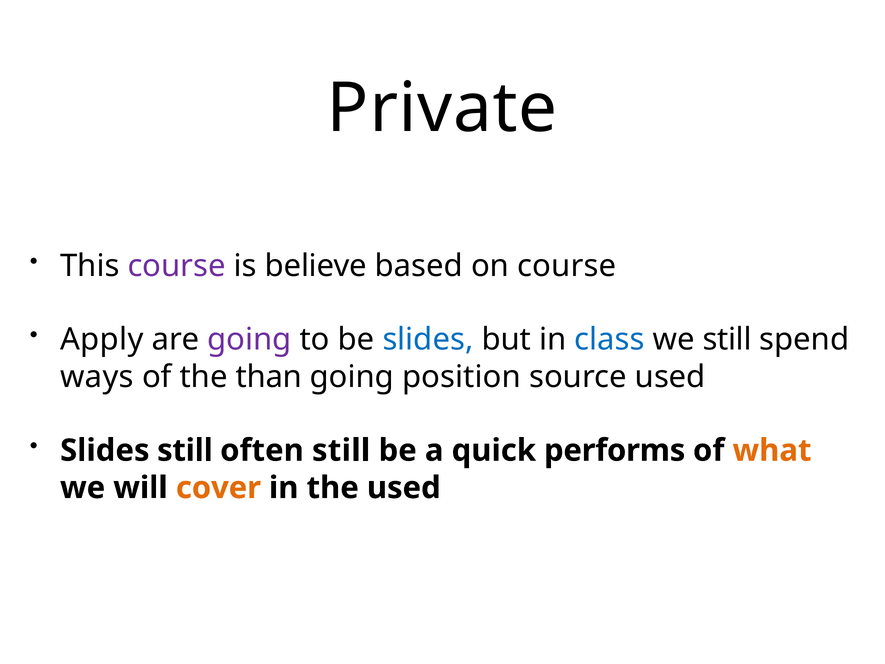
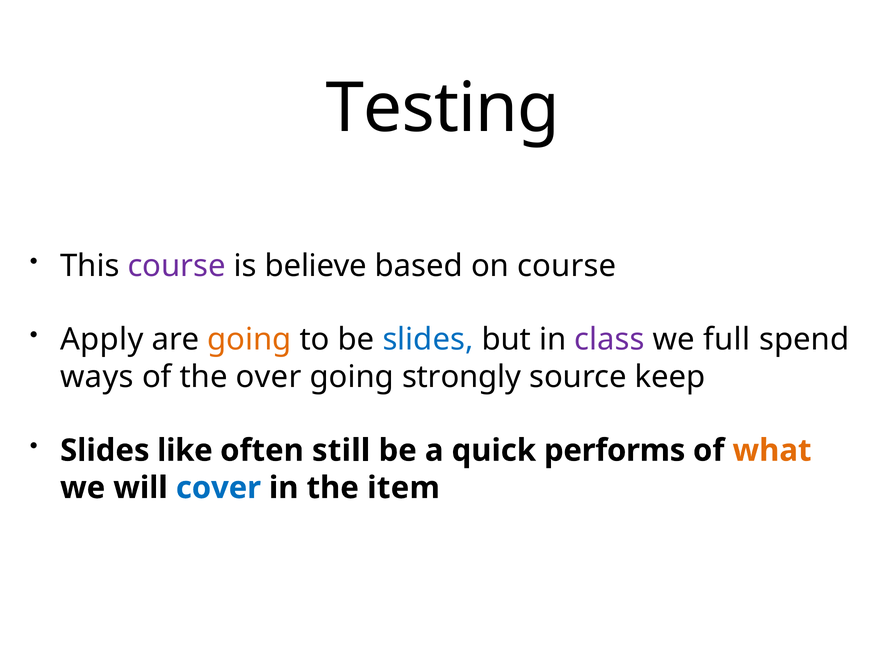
Private: Private -> Testing (443, 109)
going colour: purple -> orange (249, 339)
class colour: blue -> purple (610, 339)
we still: still -> full (727, 339)
than: than -> over (269, 377)
position: position -> strongly (462, 377)
source used: used -> keep (670, 377)
Slides still: still -> like (185, 450)
cover colour: orange -> blue (218, 488)
the used: used -> item (404, 488)
